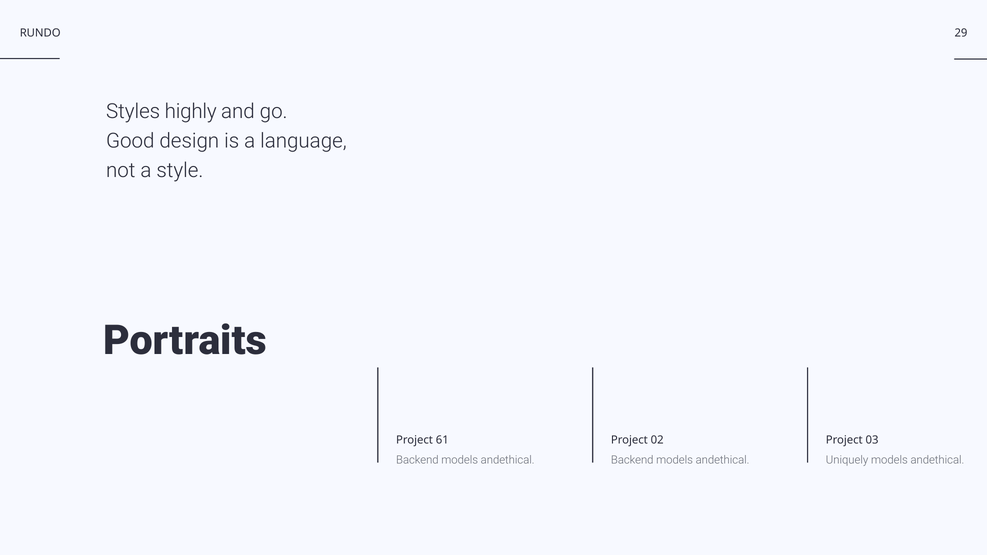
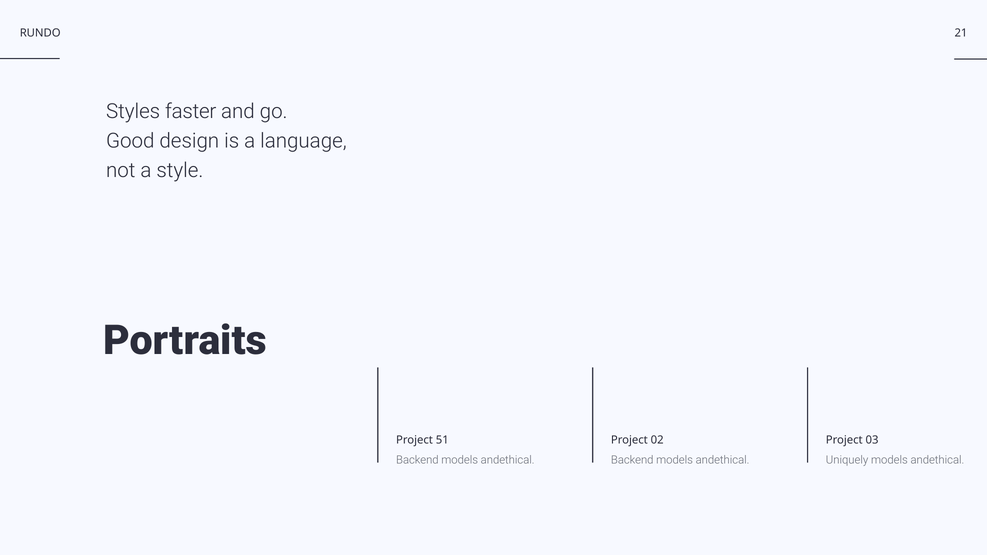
29: 29 -> 21 (961, 33)
highly: highly -> faster (191, 111)
61: 61 -> 51 (442, 440)
